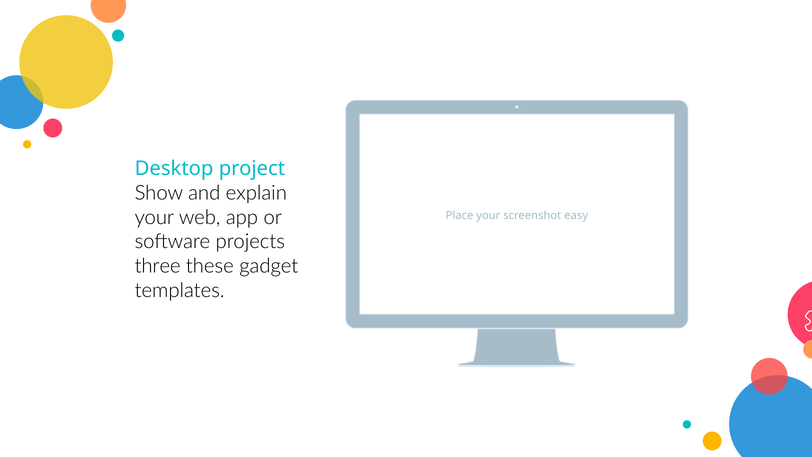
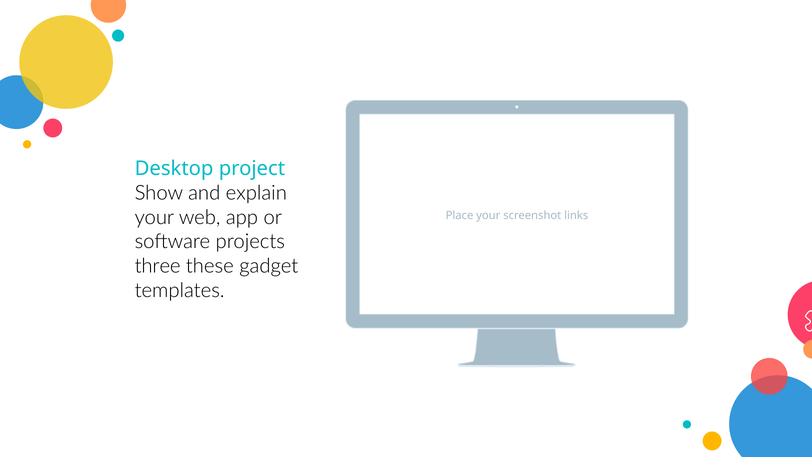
easy: easy -> links (576, 215)
